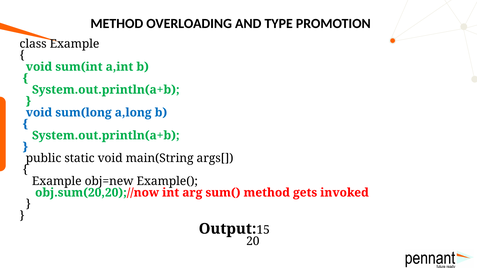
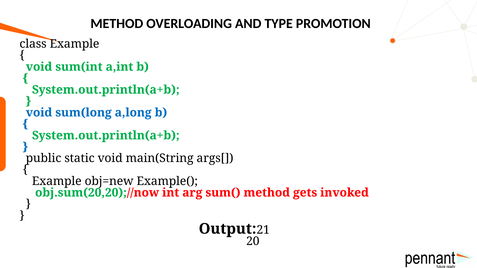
15: 15 -> 21 (263, 230)
